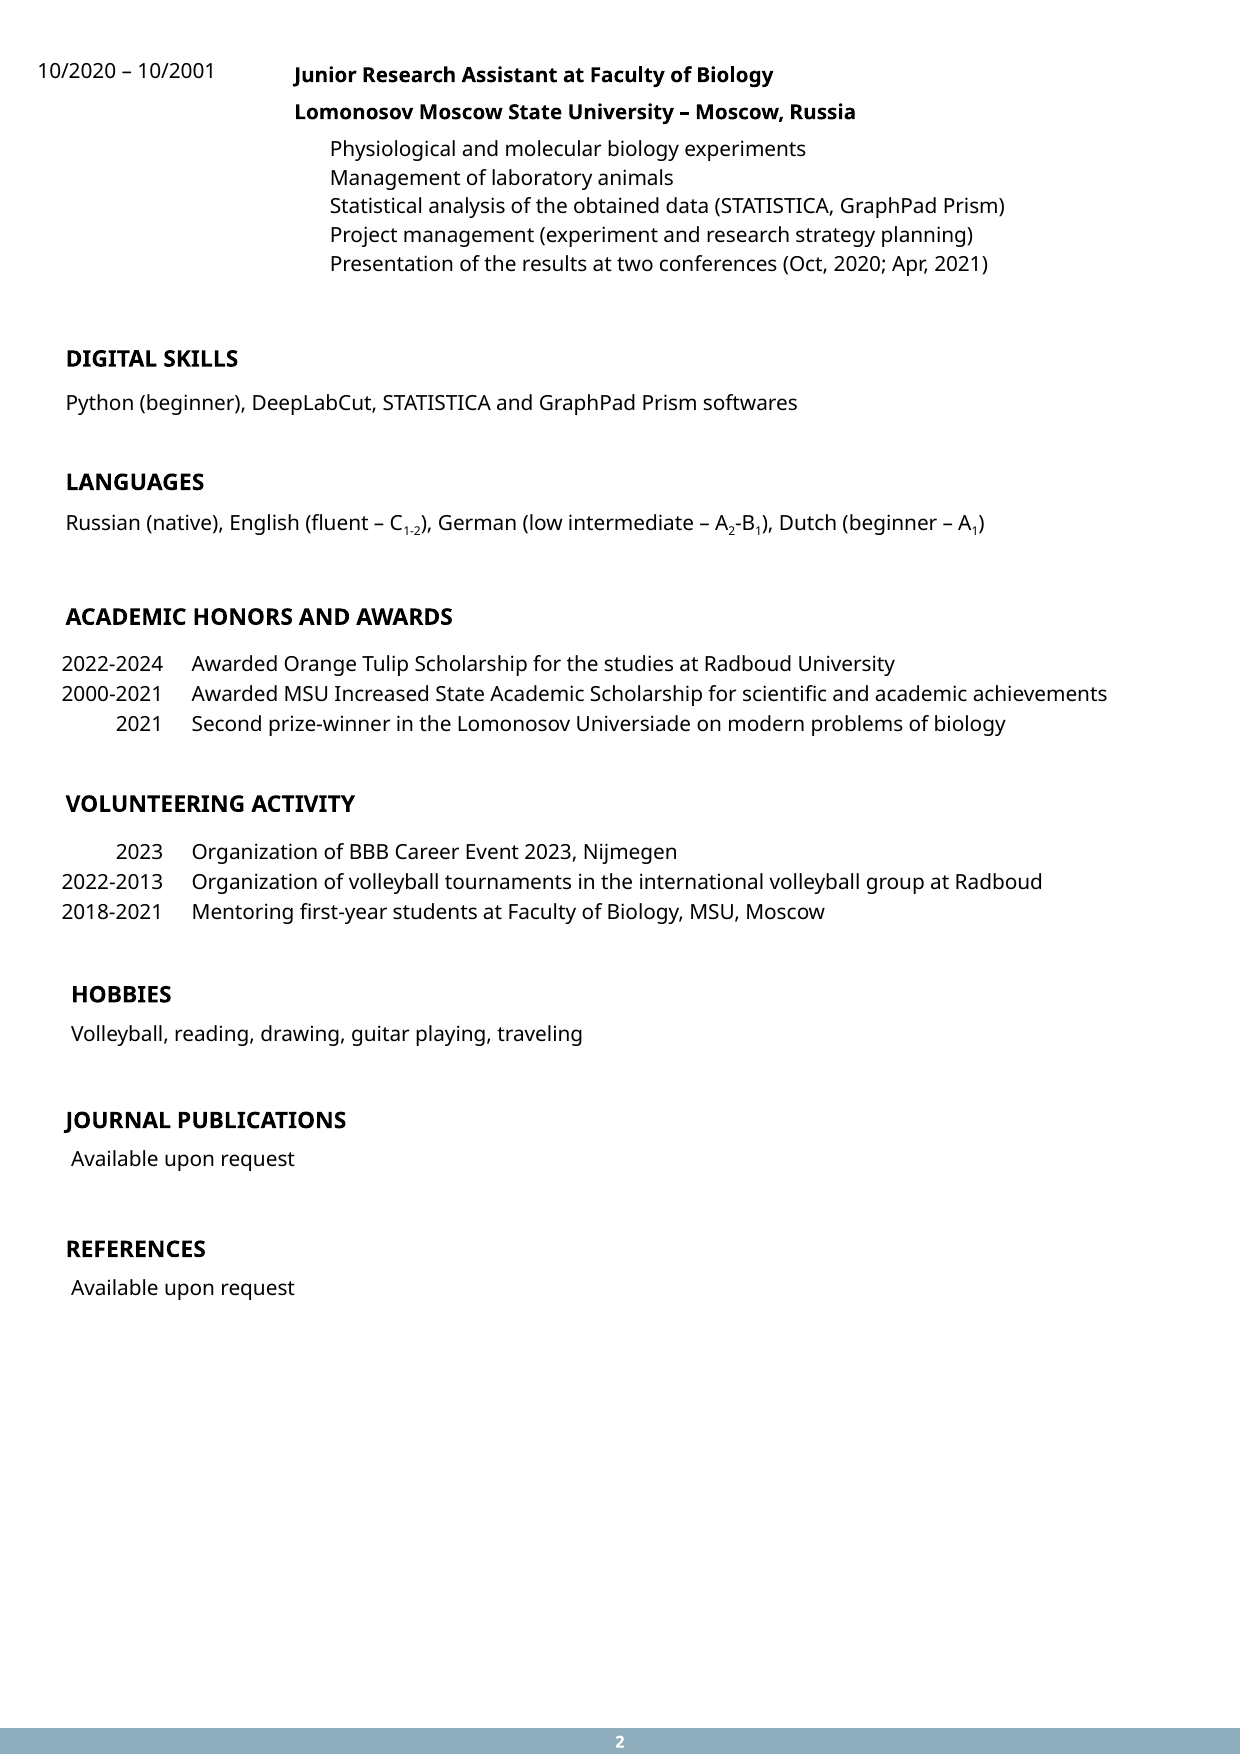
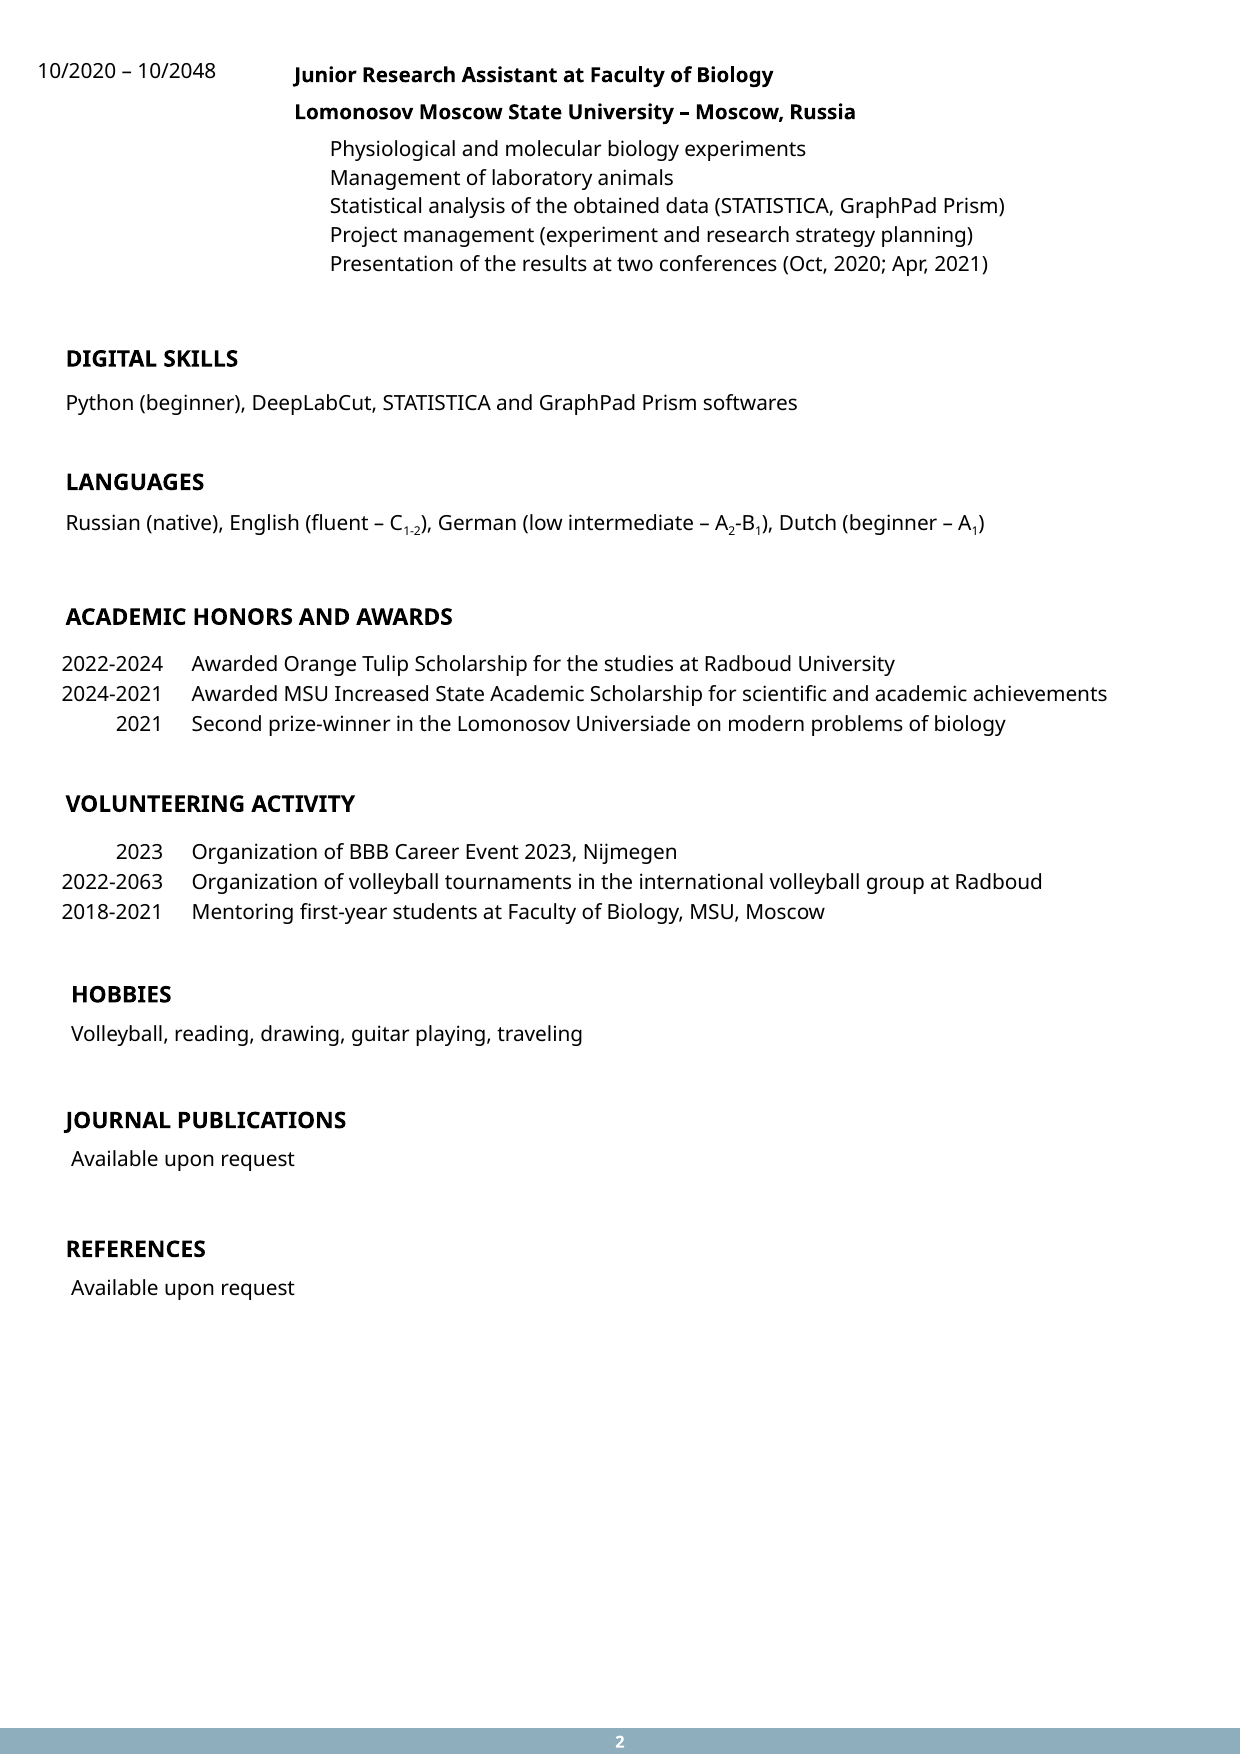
10/2001: 10/2001 -> 10/2048 (177, 71)
2000-2021: 2000-2021 -> 2024-2021 (112, 694)
2022-2013: 2022-2013 -> 2022-2063 (112, 883)
